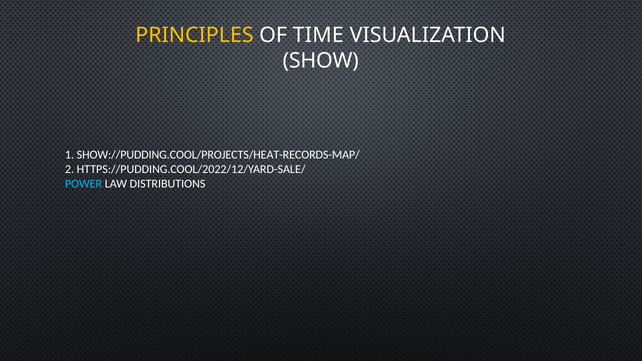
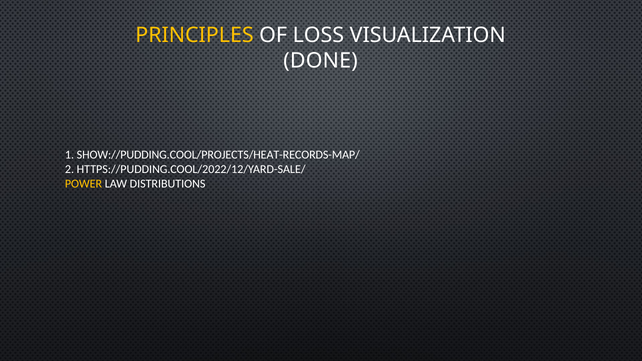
TIME: TIME -> LOSS (318, 35)
SHOW: SHOW -> DONE (321, 61)
POWER colour: light blue -> yellow (83, 184)
